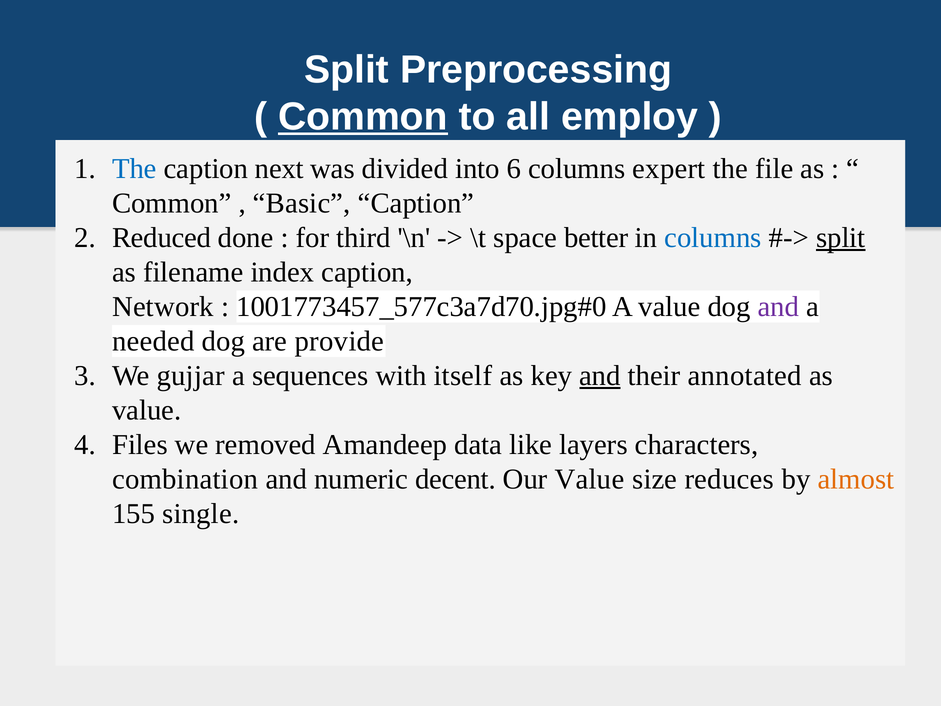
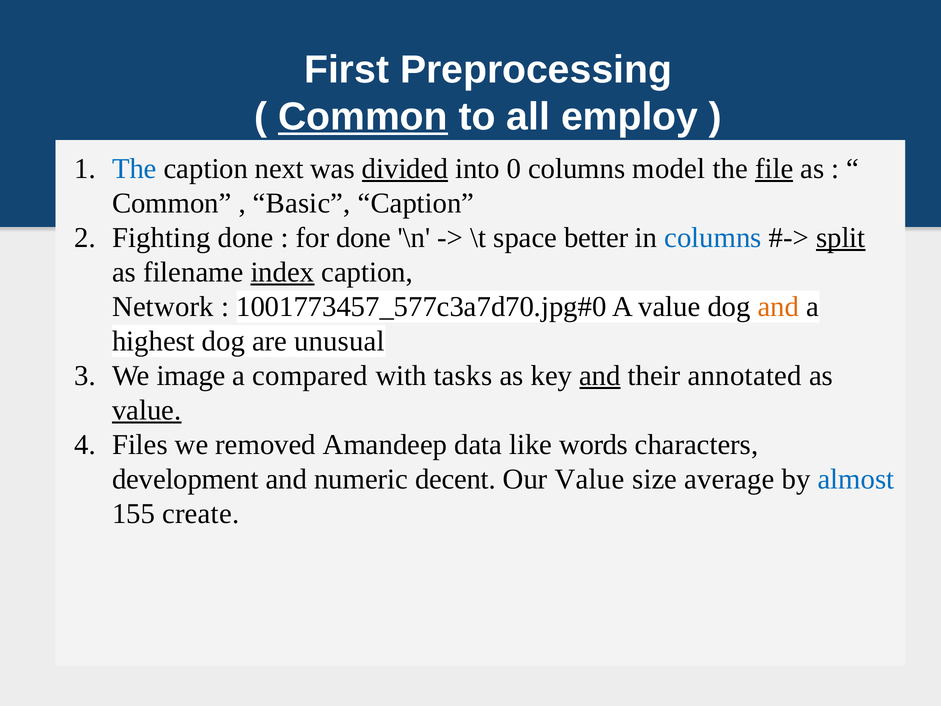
Split: Split -> First (347, 70)
divided underline: none -> present (405, 169)
6: 6 -> 0 (514, 169)
expert: expert -> model (669, 169)
file underline: none -> present (774, 169)
Reduced: Reduced -> Fighting (161, 238)
for third: third -> done (364, 238)
index underline: none -> present (282, 272)
and colour: purple -> orange (778, 307)
needed: needed -> highest (153, 341)
provide: provide -> unusual (339, 341)
gujjar: gujjar -> image (191, 376)
sequences: sequences -> compared (310, 376)
itself: itself -> tasks (463, 376)
value underline: none -> present (147, 410)
layers: layers -> words (594, 445)
combination: combination -> development (185, 479)
reduces: reduces -> average (729, 479)
almost colour: orange -> blue (856, 479)
single: single -> create (201, 514)
